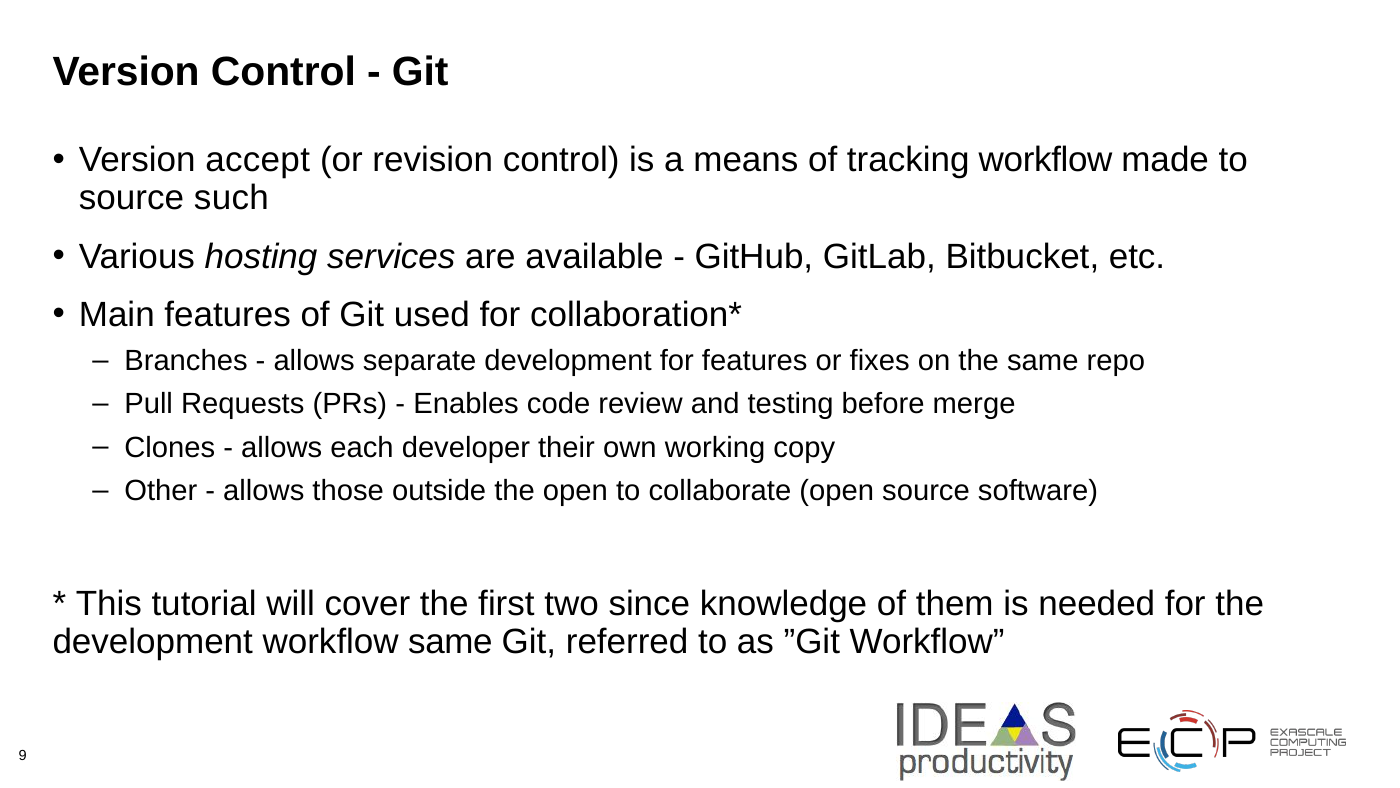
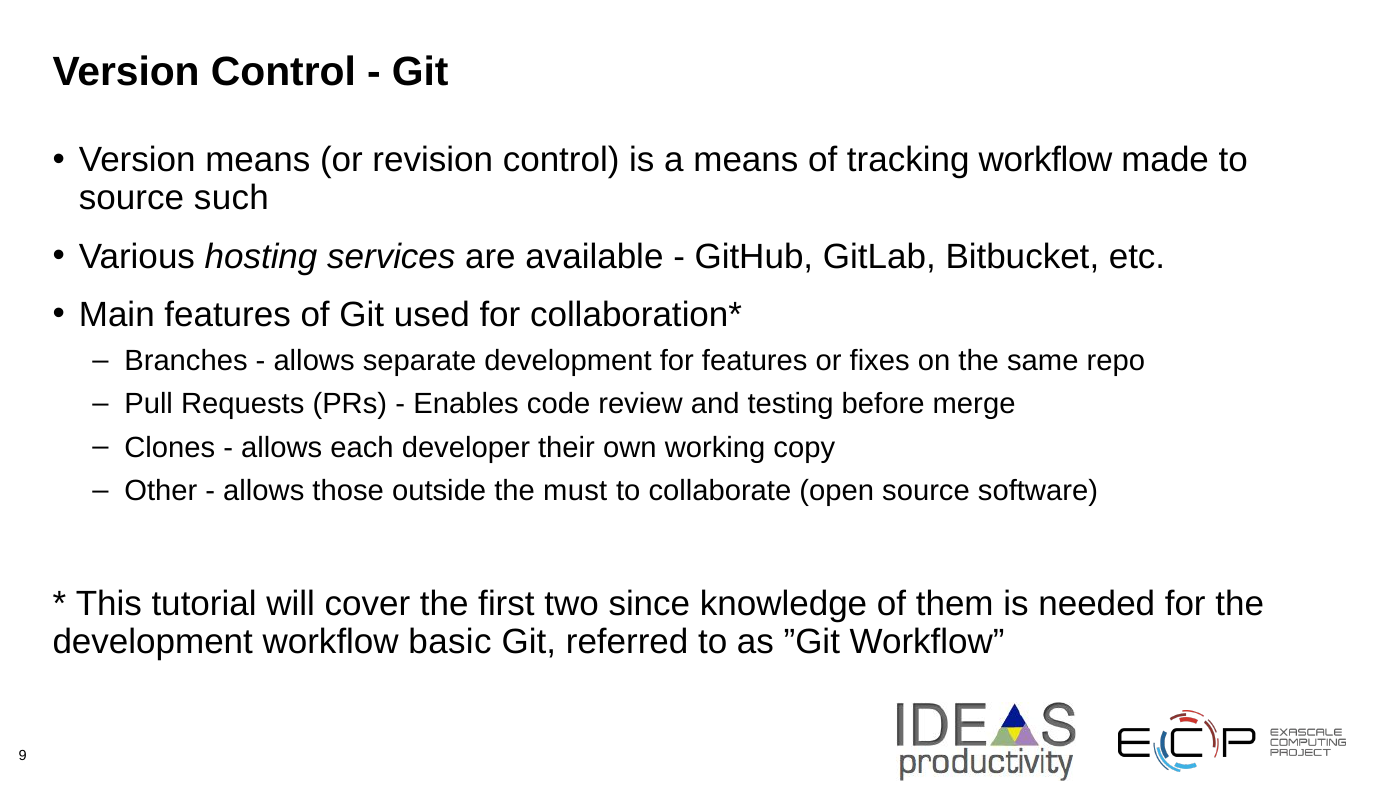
Version accept: accept -> means (258, 160)
the open: open -> must (575, 490)
workflow same: same -> basic (450, 641)
